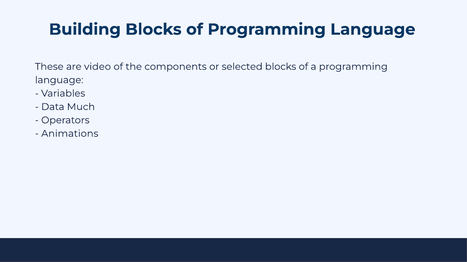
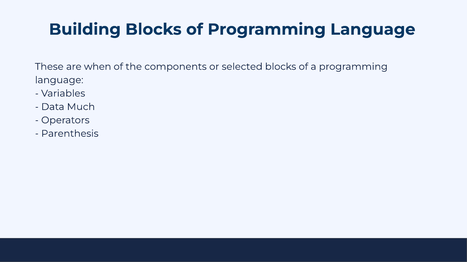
video: video -> when (98, 67)
Animations: Animations -> Parenthesis (70, 134)
